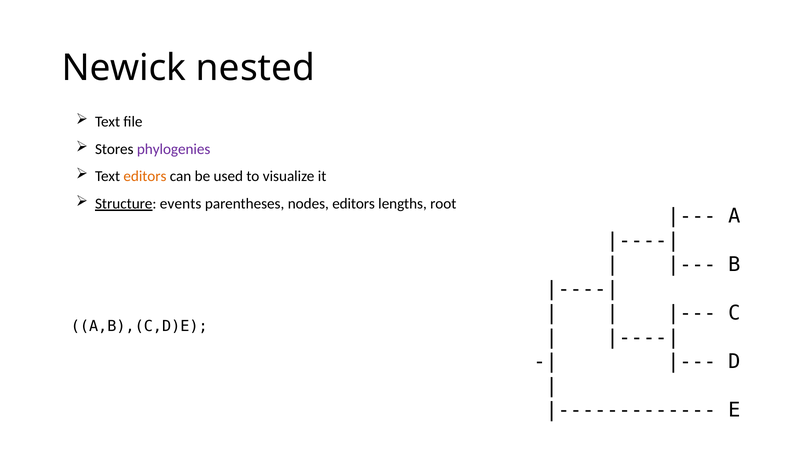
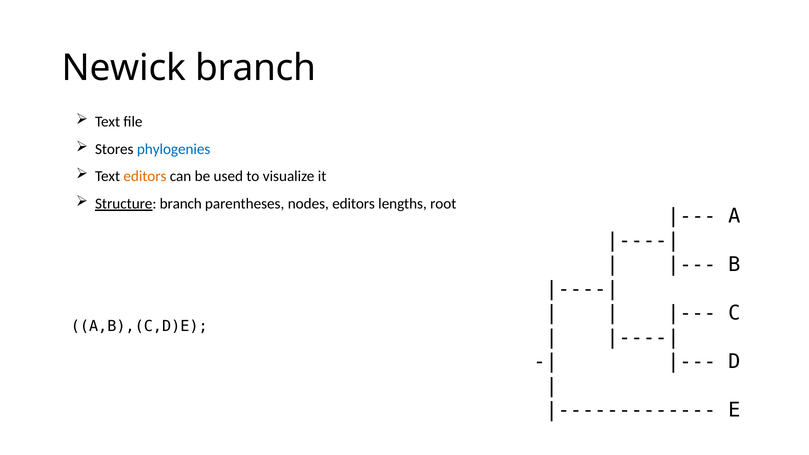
Newick nested: nested -> branch (256, 68)
phylogenies colour: purple -> blue (174, 149)
Structure events: events -> branch (181, 204)
